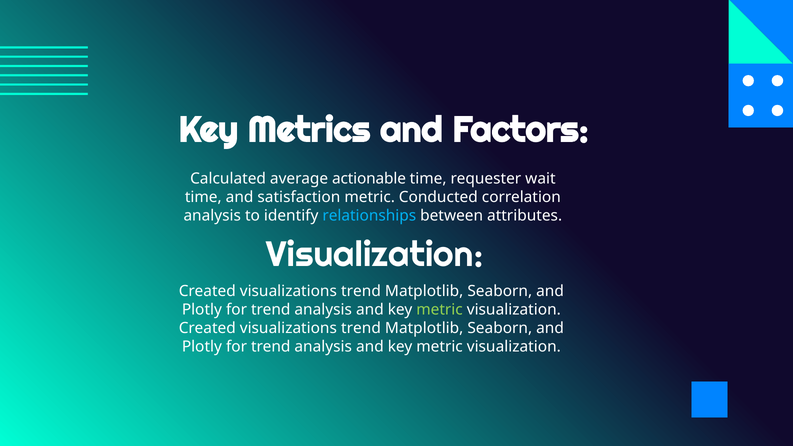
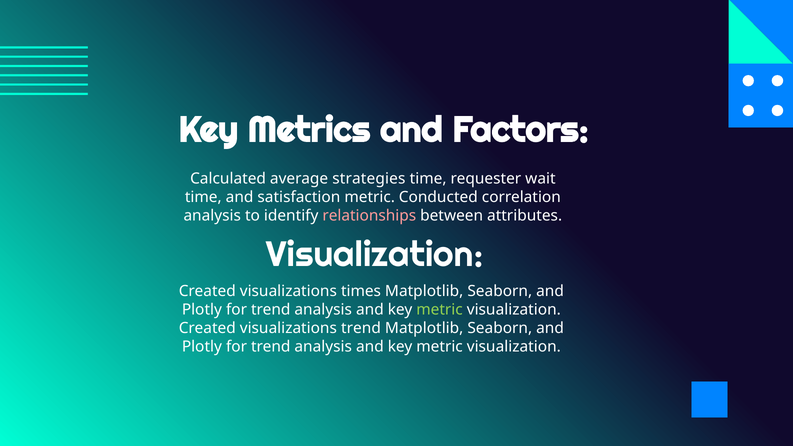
actionable: actionable -> strategies (369, 179)
relationships colour: light blue -> pink (369, 216)
trend: trend -> times (361, 291)
